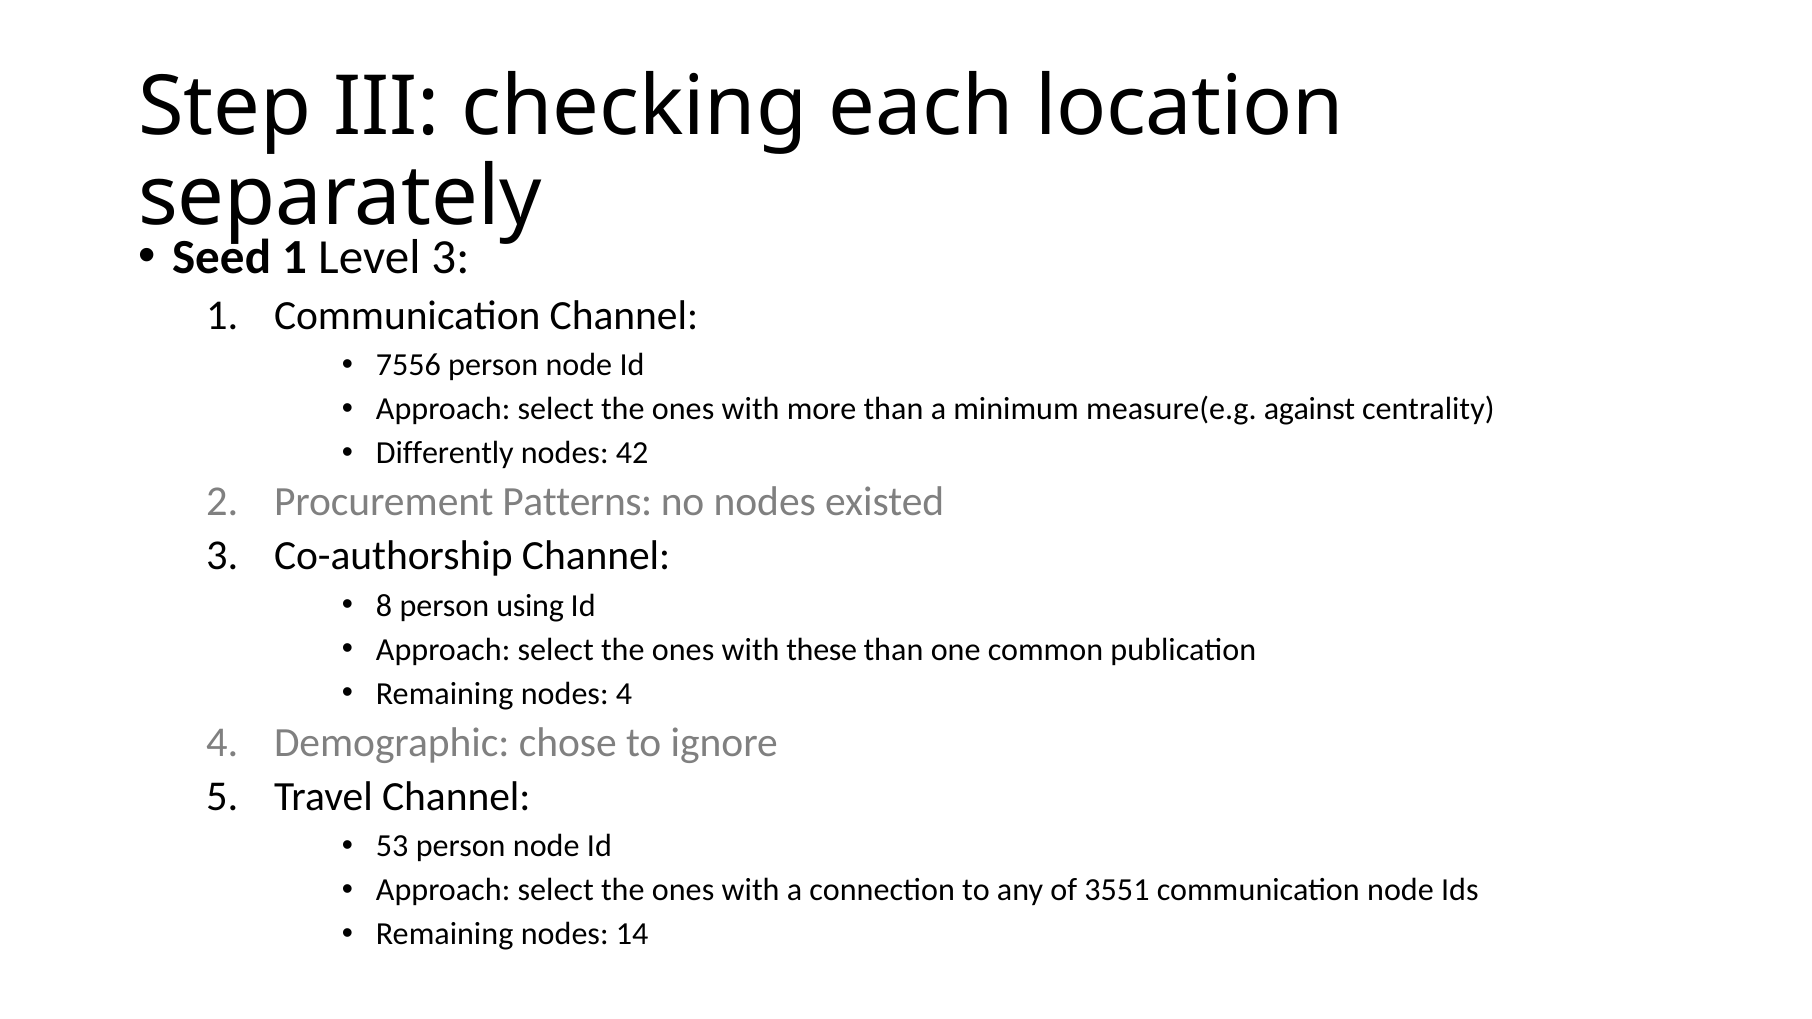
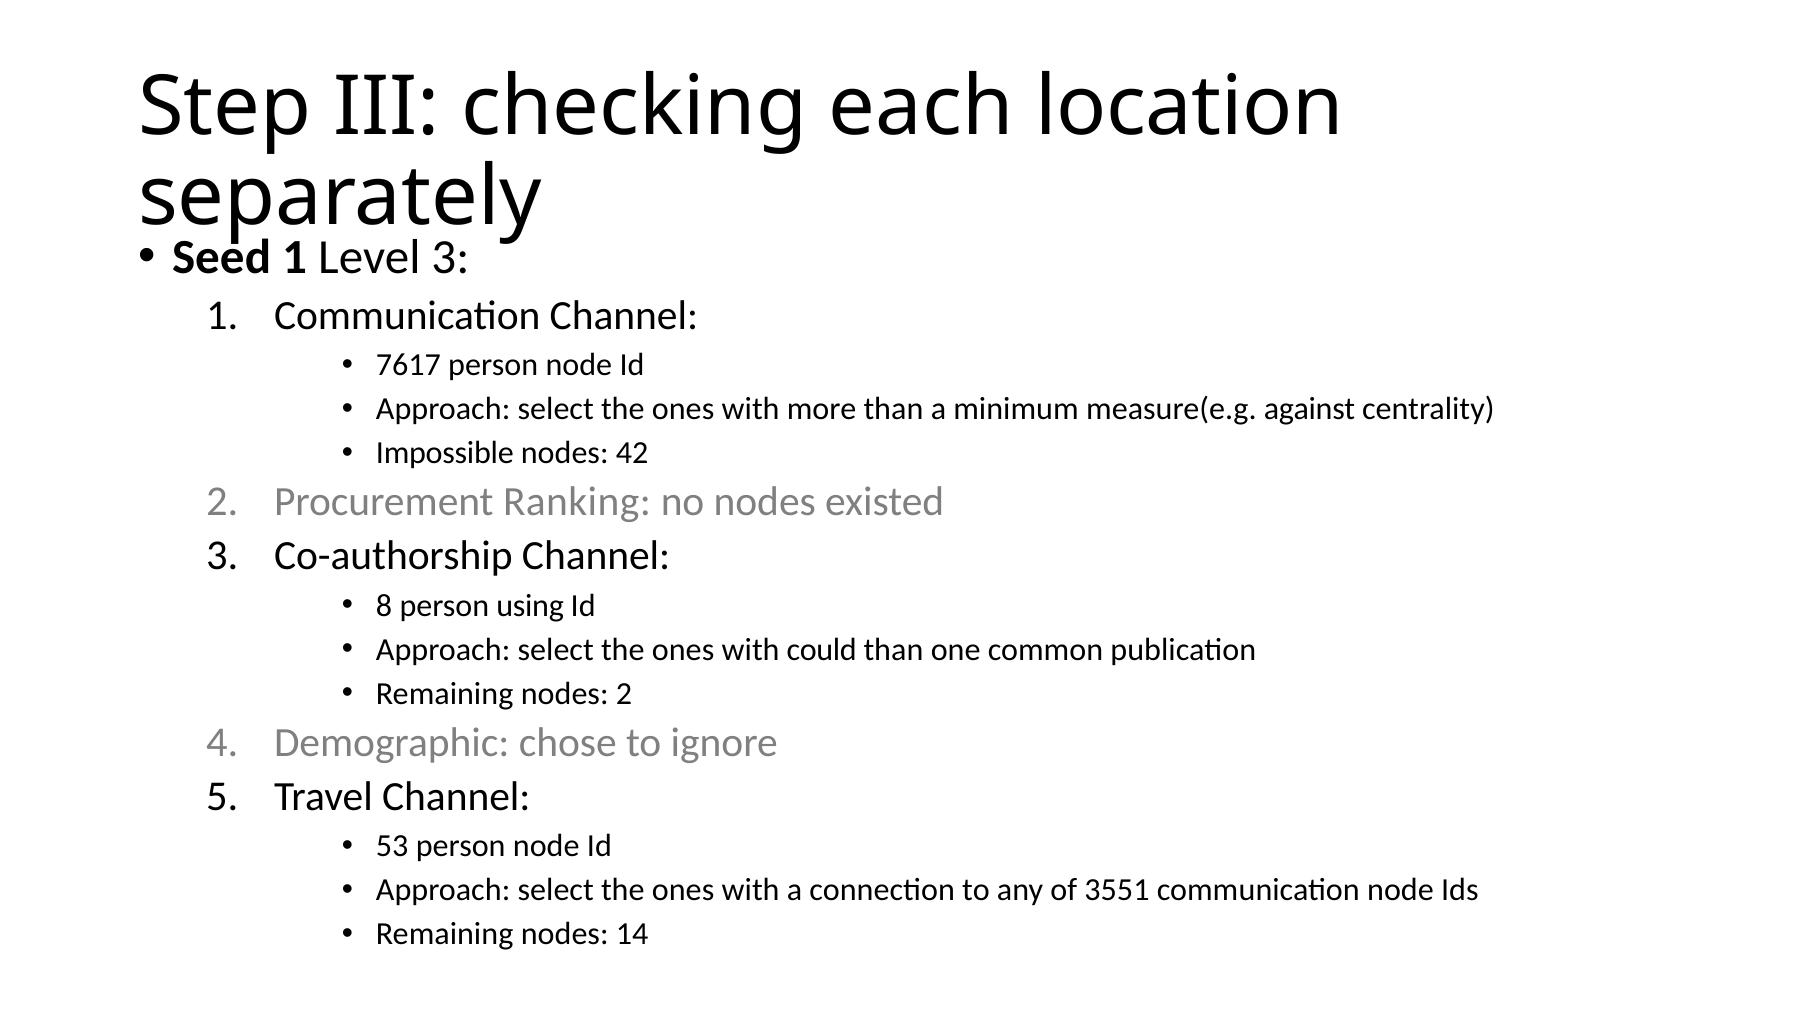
7556: 7556 -> 7617 (408, 365)
Differently: Differently -> Impossible (445, 453)
Patterns: Patterns -> Ranking (577, 502)
these: these -> could (822, 650)
nodes 4: 4 -> 2 (624, 694)
